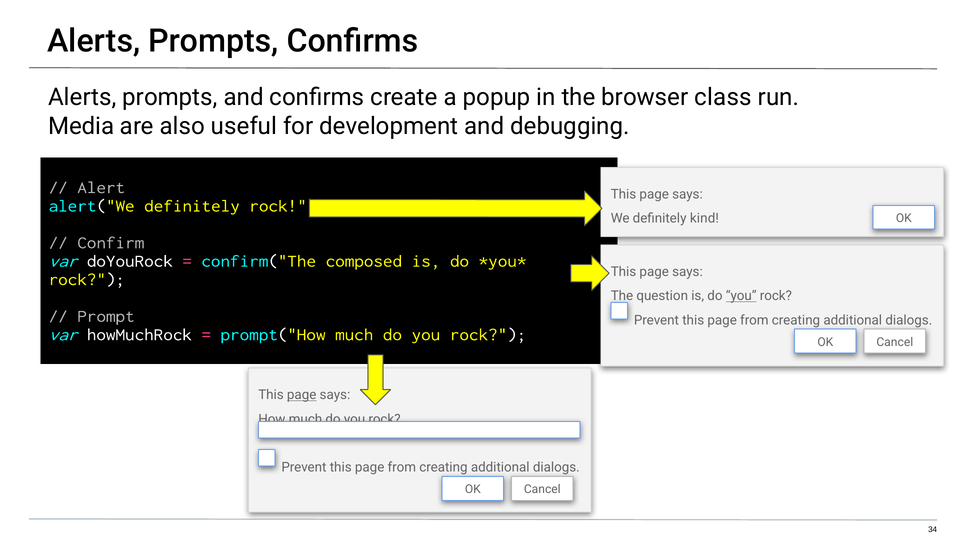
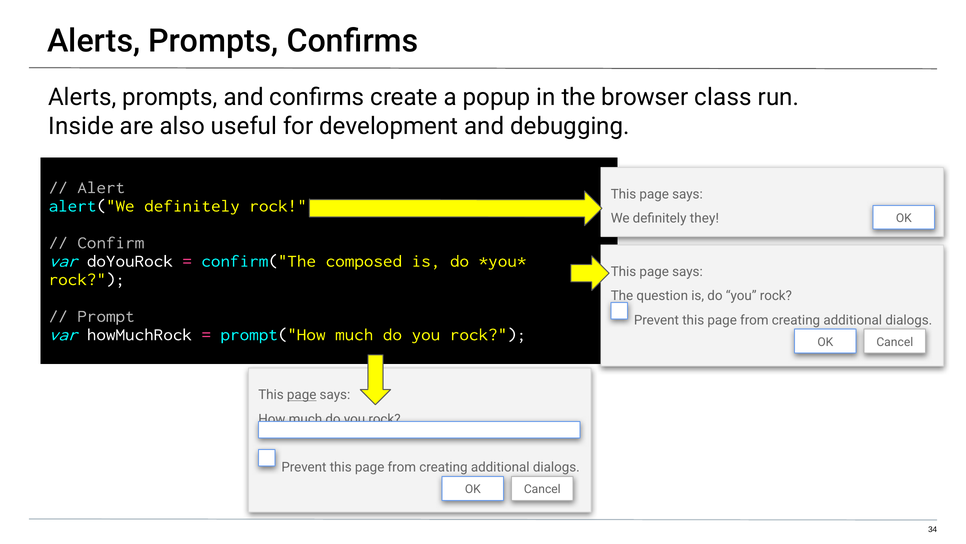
Media: Media -> Inside (81, 126)
kind: kind -> they (704, 218)
you underline: present -> none (741, 296)
